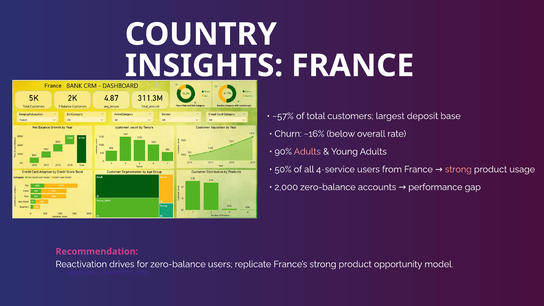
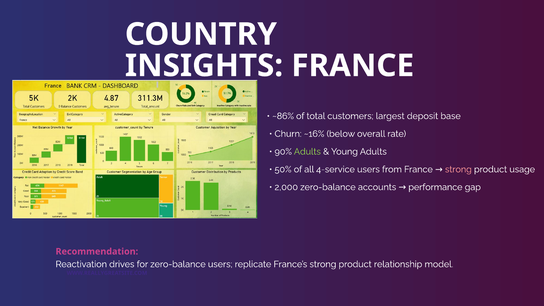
~57%: ~57% -> ~86% (283, 116)
Adults colour: pink -> light green (307, 152)
opportunity: opportunity -> relationship (398, 264)
